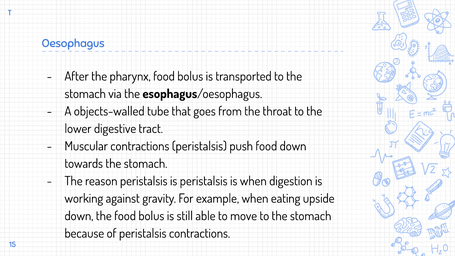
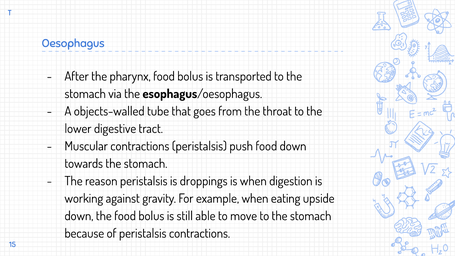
is peristalsis: peristalsis -> droppings (204, 181)
